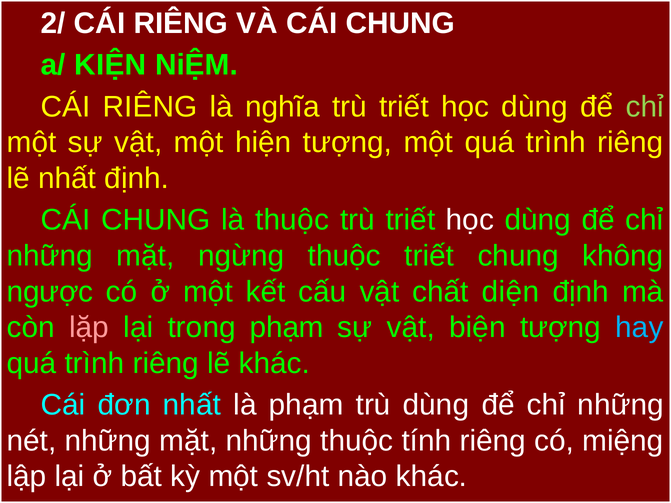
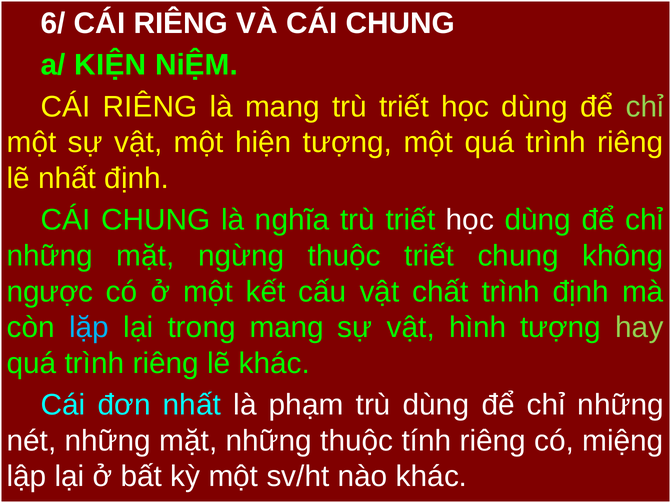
2/: 2/ -> 6/ (53, 23)
là nghĩa: nghĩa -> mang (282, 107)
là thuộc: thuộc -> nghĩa (292, 220)
chất diện: diện -> trình (511, 292)
lặp colour: pink -> light blue (89, 328)
trong phạm: phạm -> mang (287, 328)
biện: biện -> hình (478, 328)
hay colour: light blue -> light green (639, 328)
